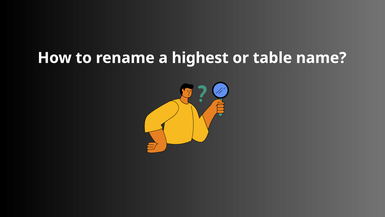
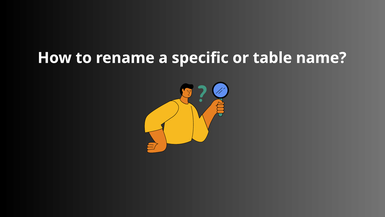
highest: highest -> specific (200, 58)
